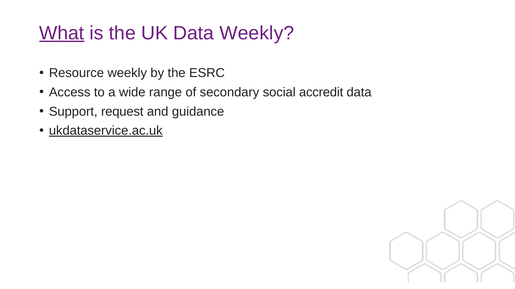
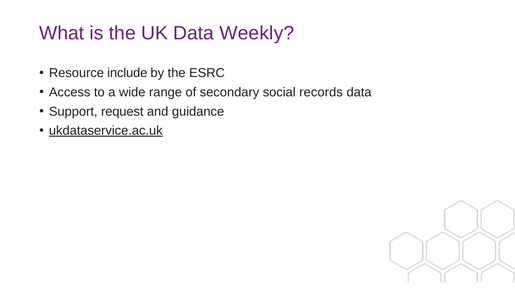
What underline: present -> none (62, 33)
Resource weekly: weekly -> include (127, 73)
accredit: accredit -> records (321, 92)
